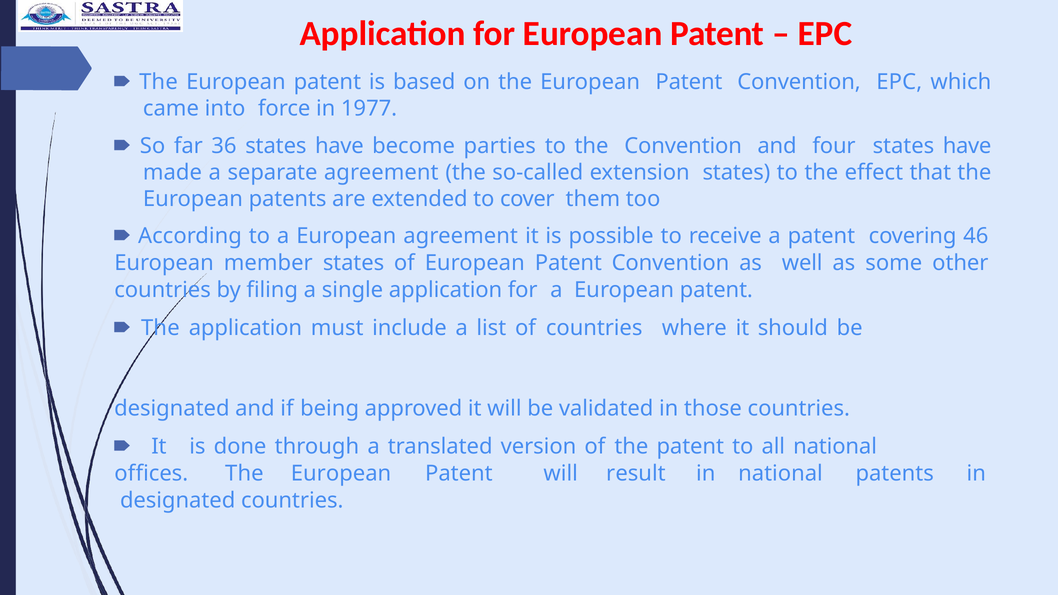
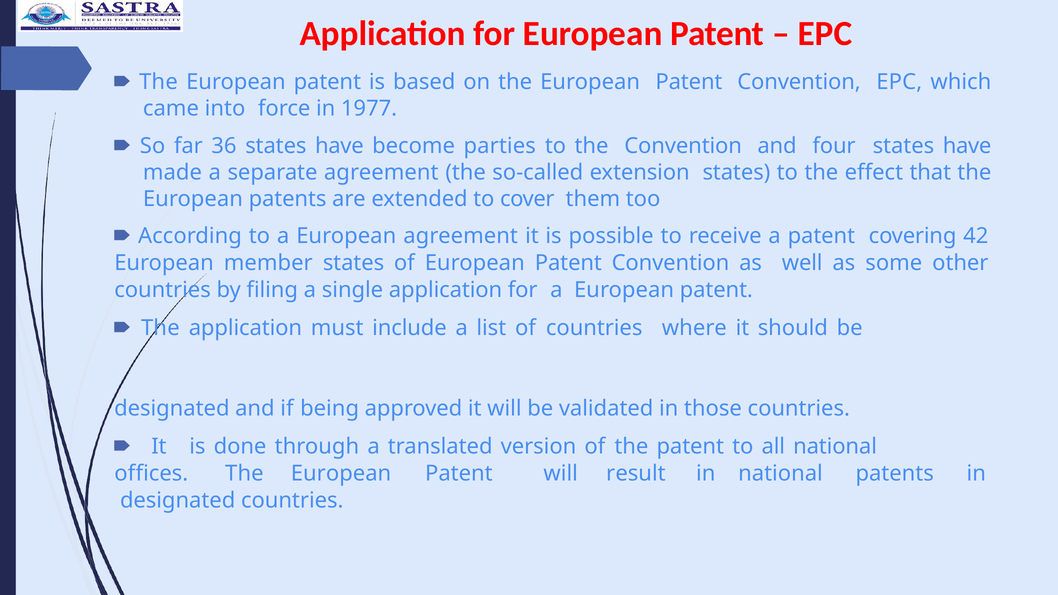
46: 46 -> 42 (976, 236)
